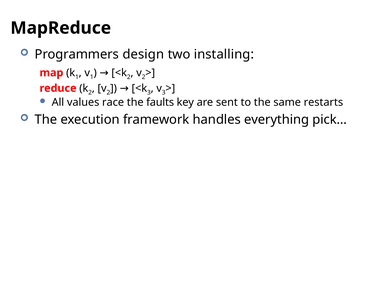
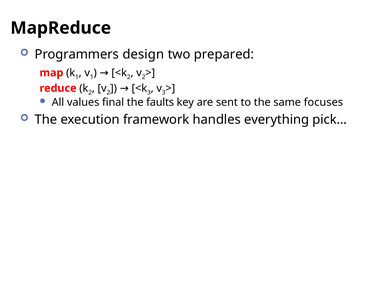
installing: installing -> prepared (224, 54)
race: race -> final (113, 102)
restarts: restarts -> focuses (323, 102)
